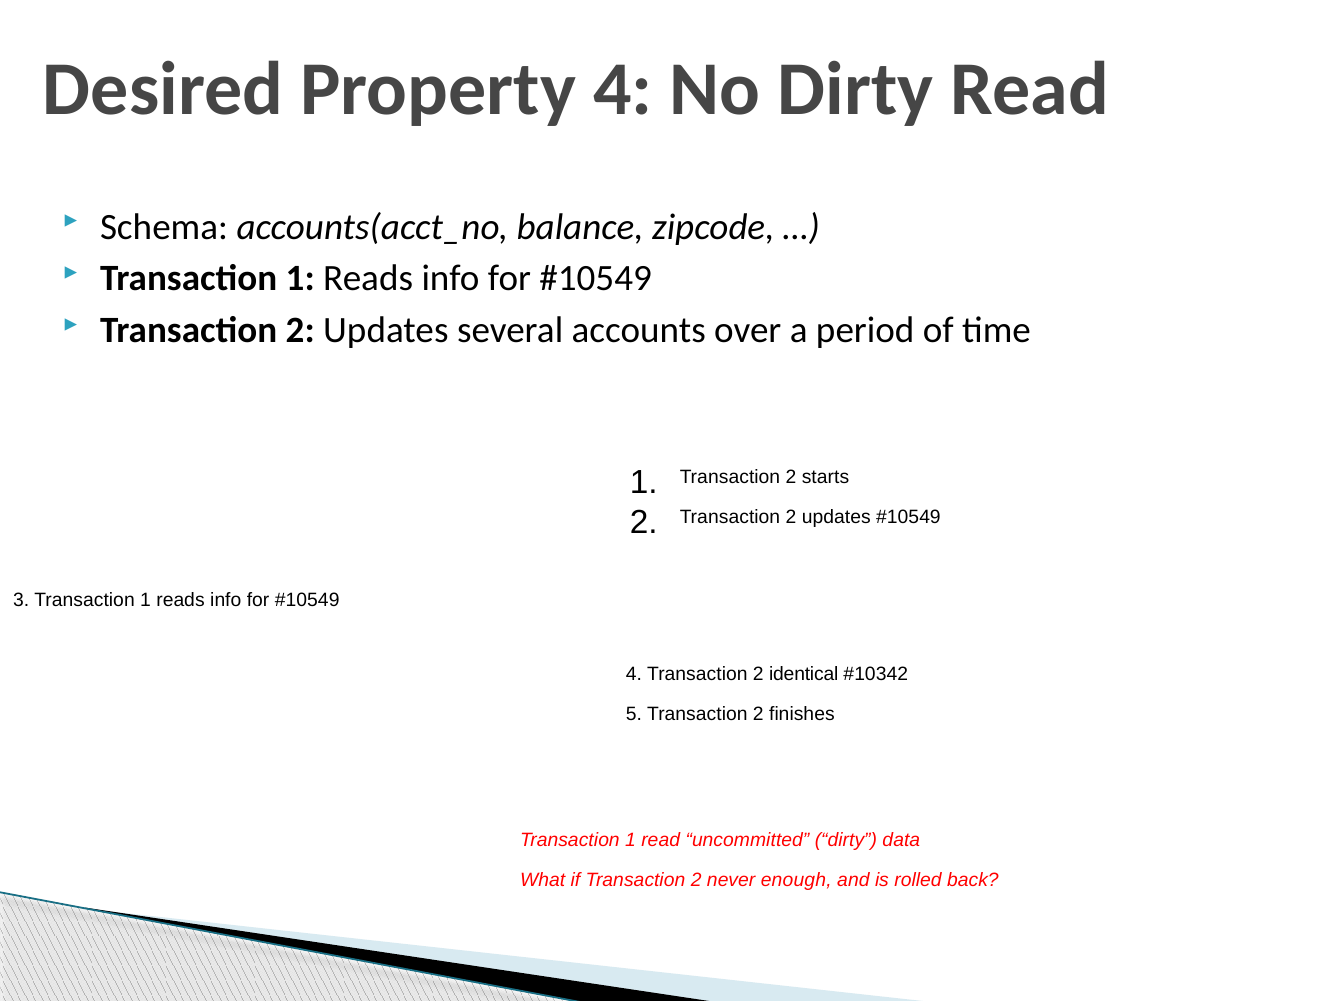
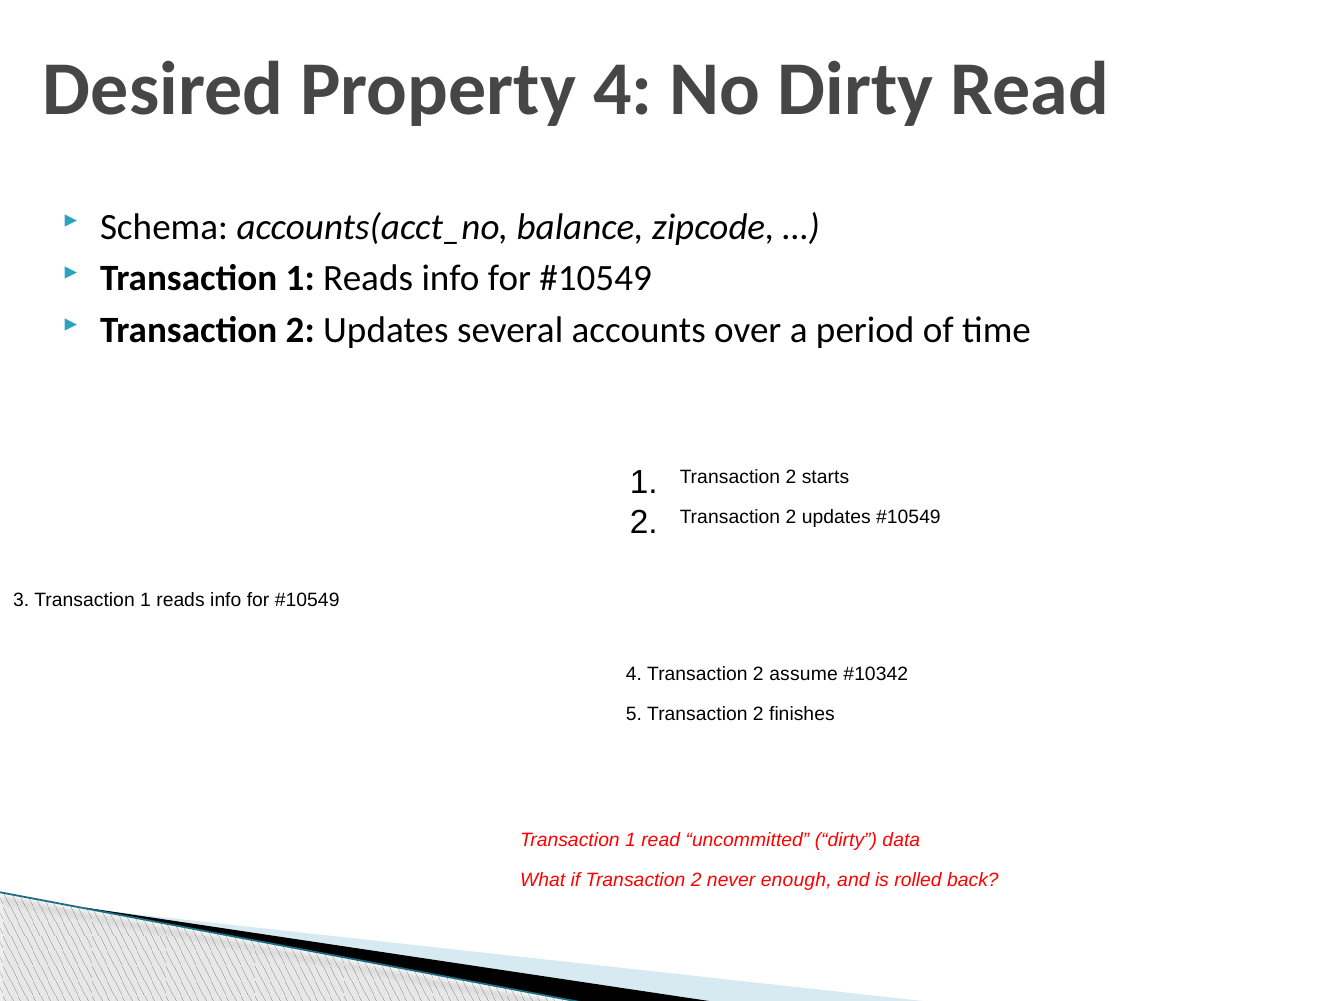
identical: identical -> assume (804, 674)
